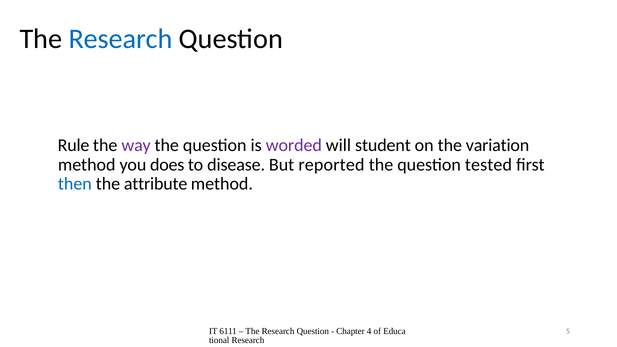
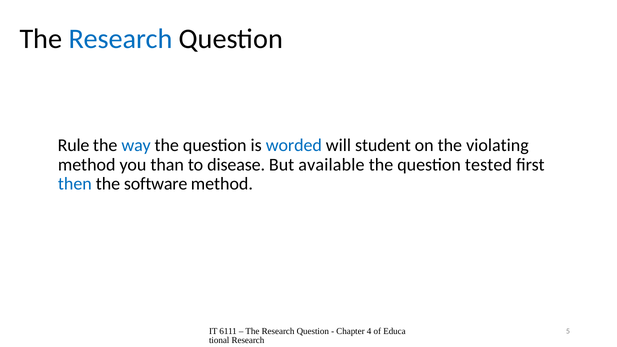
way colour: purple -> blue (136, 145)
worded colour: purple -> blue (294, 145)
variation: variation -> violating (497, 145)
does: does -> than (167, 165)
reported: reported -> available (331, 165)
attribute: attribute -> software (156, 184)
